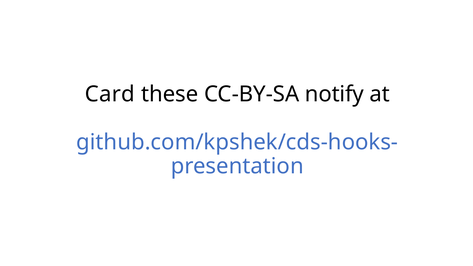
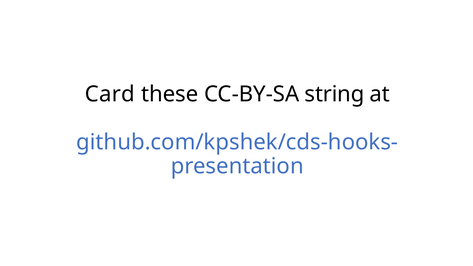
notify: notify -> string (334, 94)
